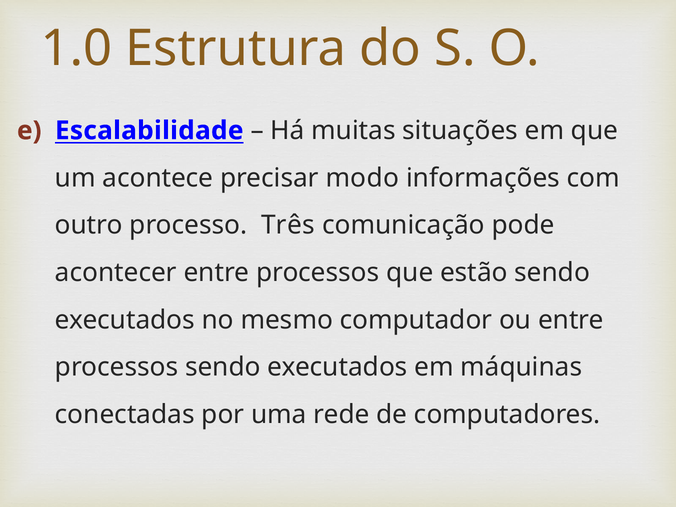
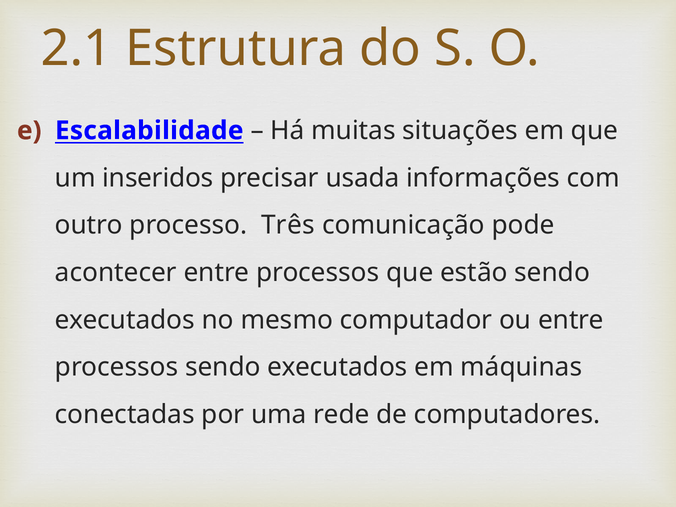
1.0: 1.0 -> 2.1 (76, 49)
acontece: acontece -> inseridos (158, 178)
modo: modo -> usada (363, 178)
